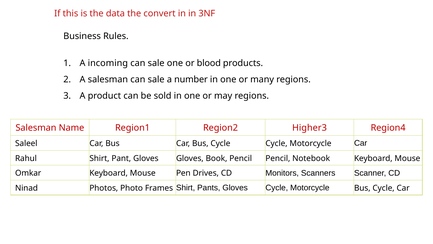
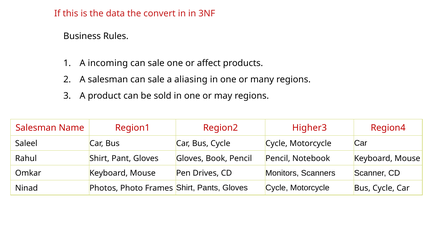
blood: blood -> affect (209, 63)
number: number -> aliasing (191, 79)
